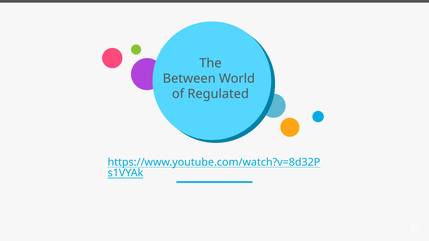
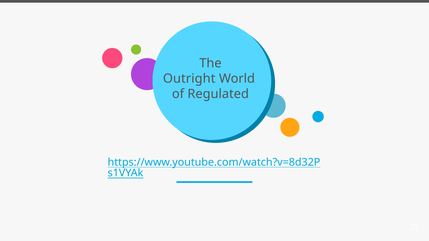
Between: Between -> Outright (189, 79)
